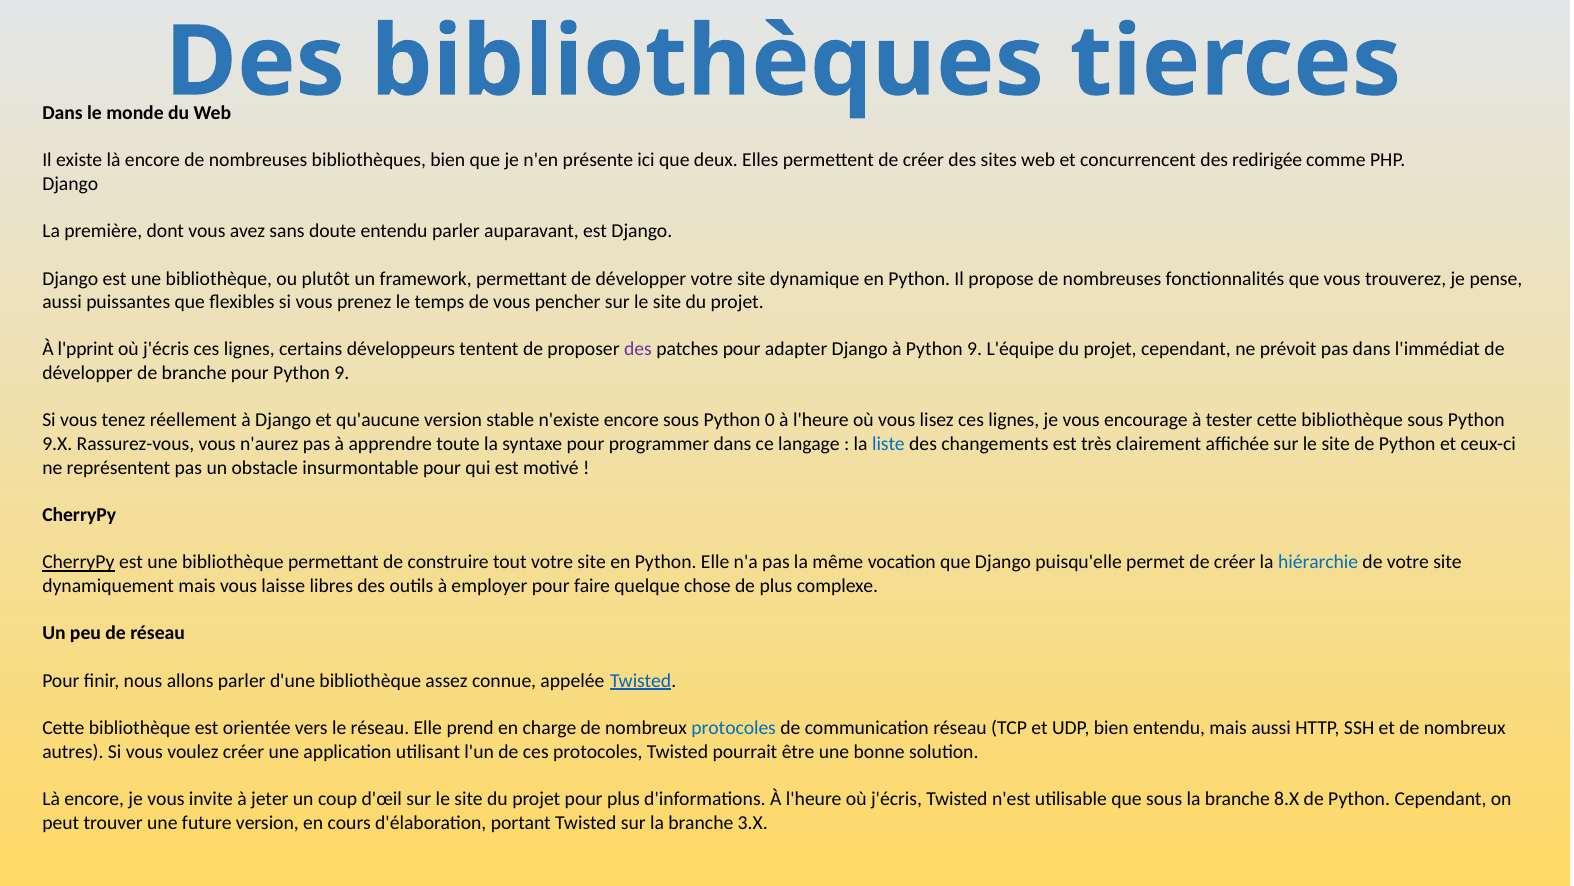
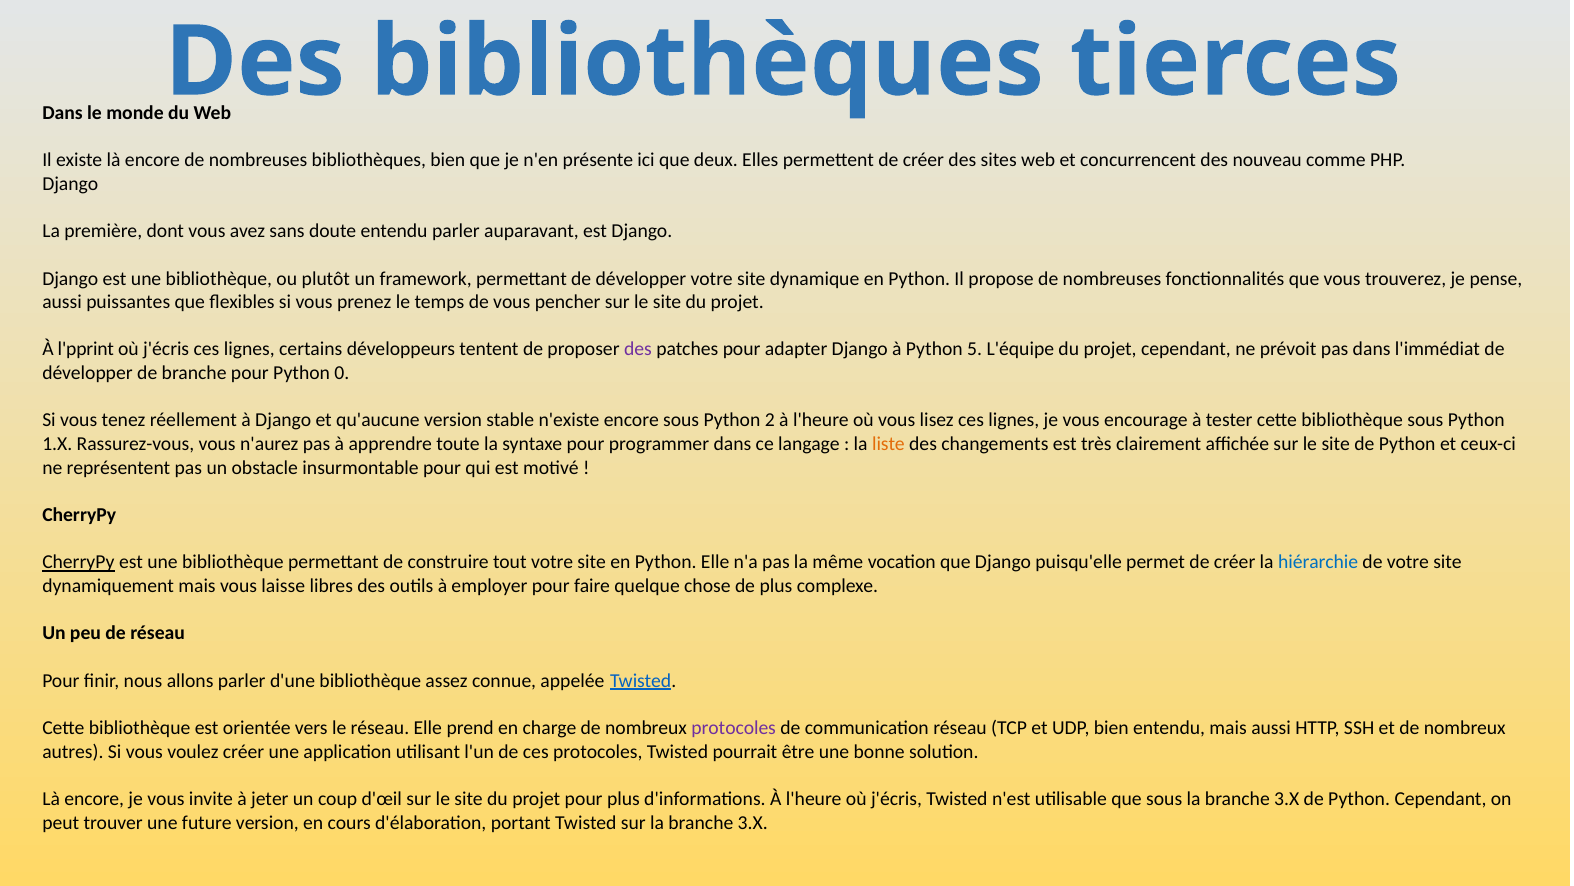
redirigée: redirigée -> nouveau (1267, 160)
à Python 9: 9 -> 5 (975, 349)
pour Python 9: 9 -> 0 (342, 373)
0: 0 -> 2 (770, 420)
9.X: 9.X -> 1.X (57, 444)
liste colour: blue -> orange (888, 444)
protocoles colour: blue -> purple (734, 728)
sous la branche 8.X: 8.X -> 3.X (1287, 799)
